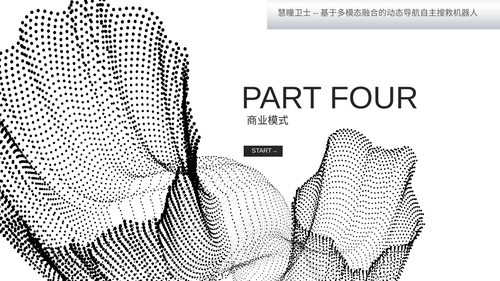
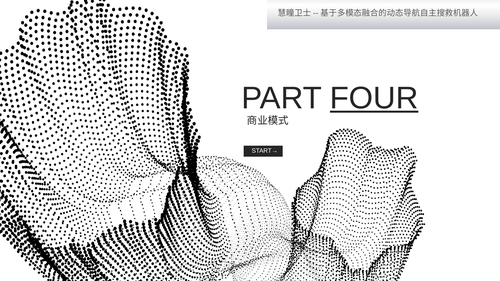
FOUR underline: none -> present (374, 98)
